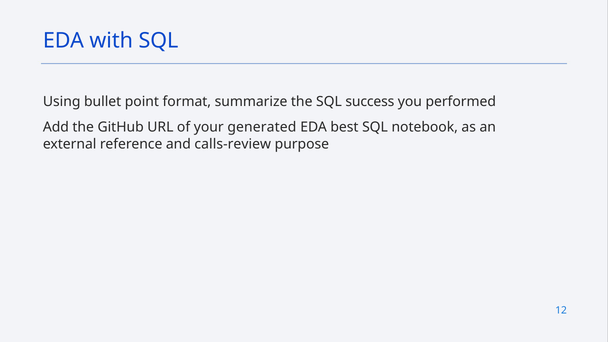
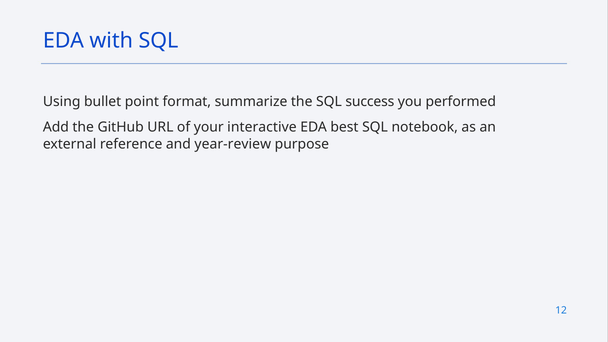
generated: generated -> interactive (262, 127)
calls-review: calls-review -> year-review (233, 144)
